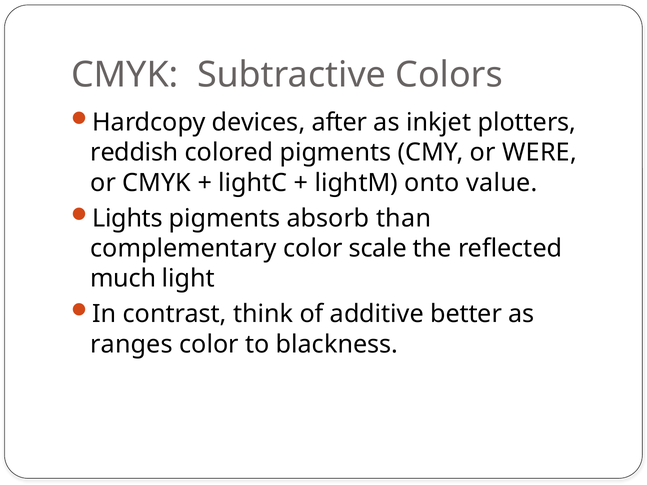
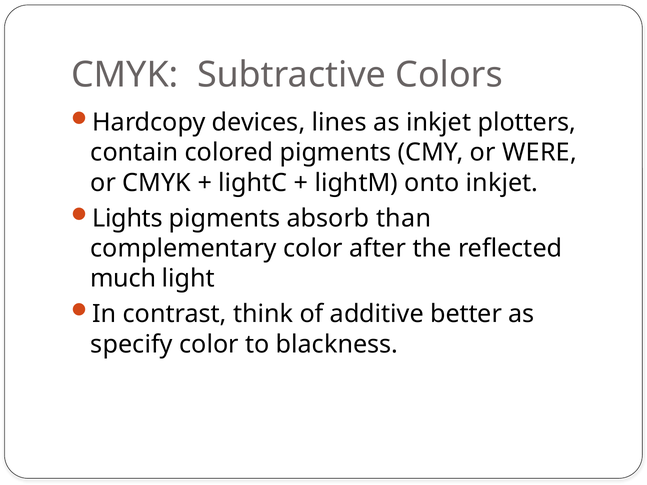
after: after -> lines (339, 122)
reddish: reddish -> contain (134, 153)
onto value: value -> inkjet (502, 183)
scale: scale -> after (378, 249)
ranges: ranges -> specify (132, 344)
